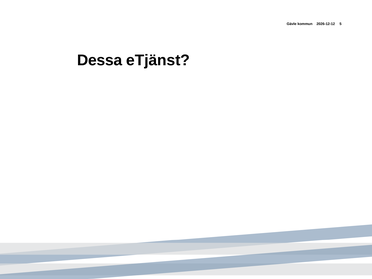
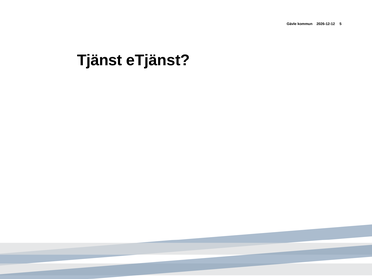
Dessa: Dessa -> Tjänst (100, 60)
